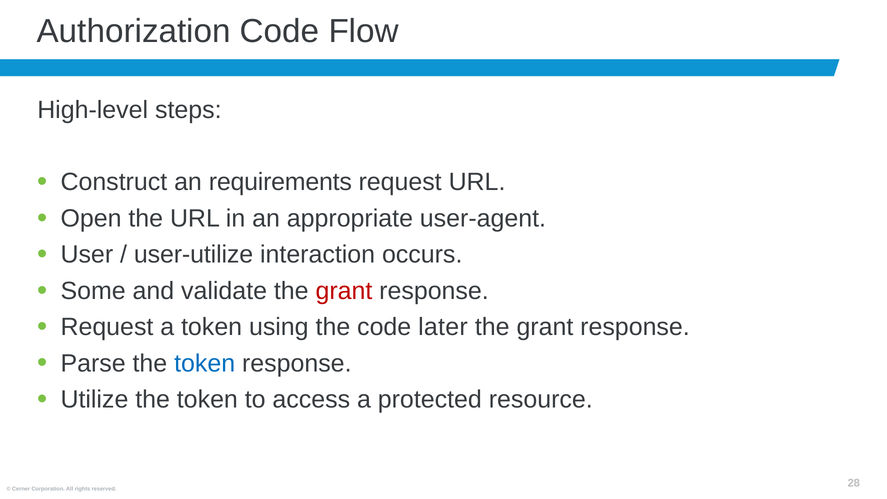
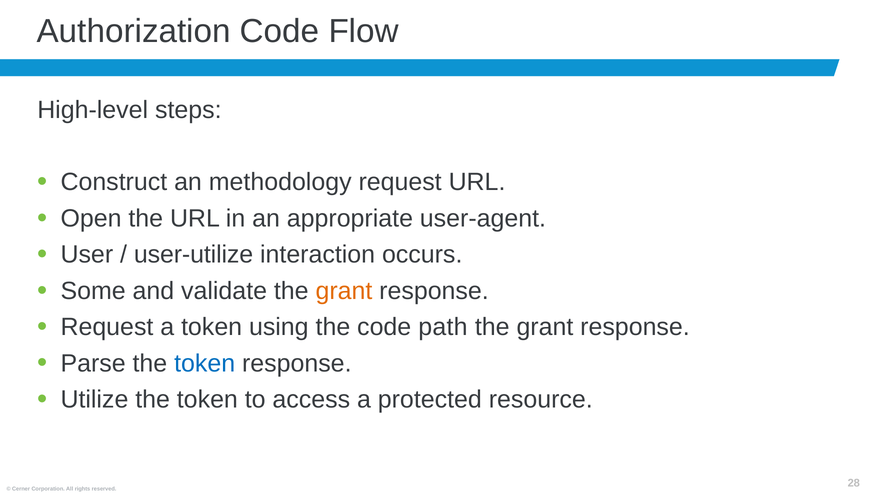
requirements: requirements -> methodology (280, 182)
grant colour: red -> orange (344, 291)
later: later -> path (443, 327)
